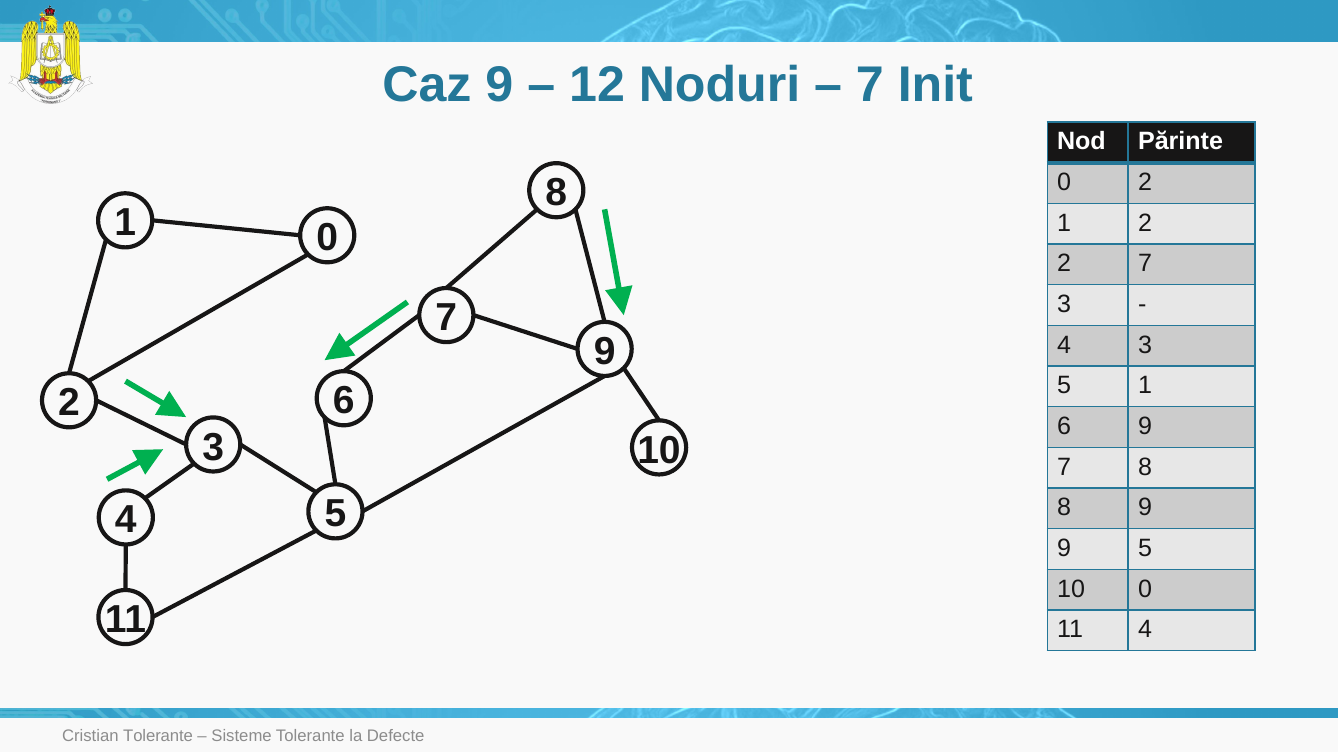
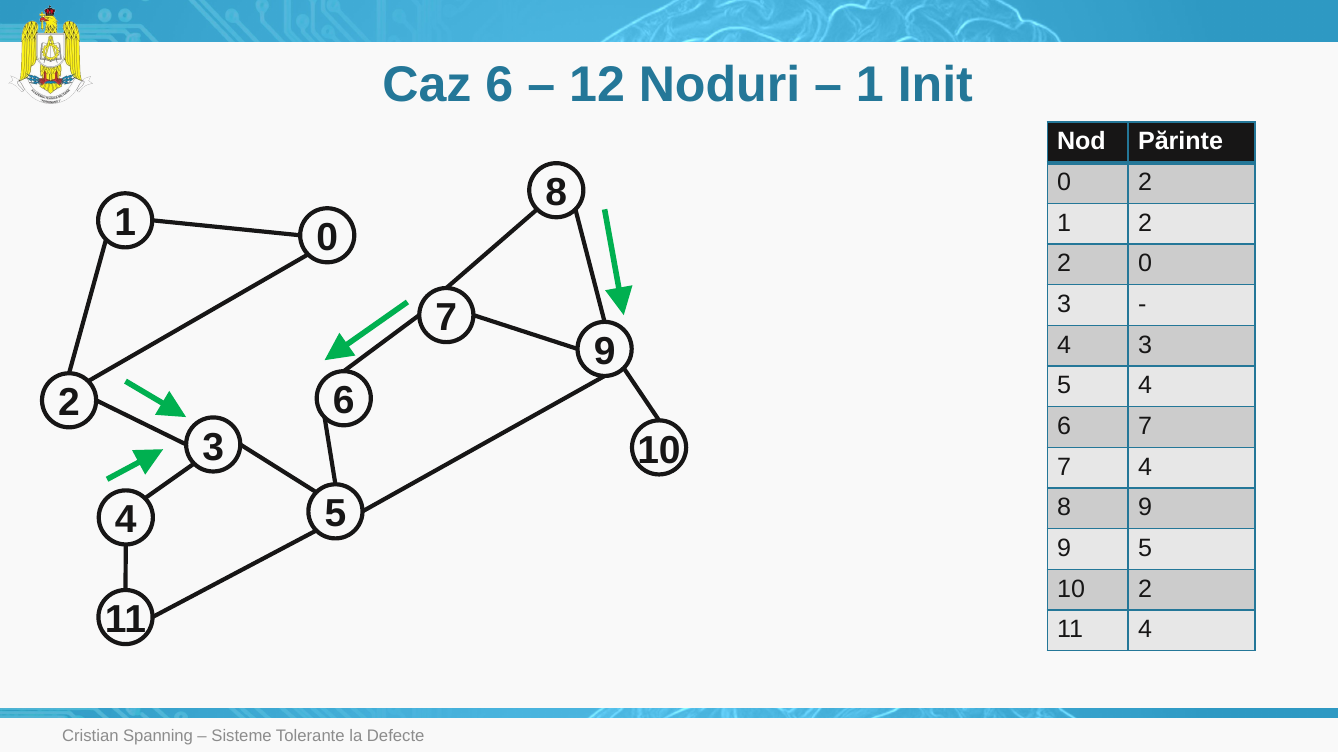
Caz 9: 9 -> 6 (499, 85)
7: 7 -> 1 (870, 85)
2 7: 7 -> 0 (1145, 264)
5 1: 1 -> 4 (1145, 386)
9: 9 -> 7 (1145, 426)
8: 8 -> 4 (1145, 467)
10 0: 0 -> 2 (1145, 589)
Cristian Tolerante: Tolerante -> Spanning (158, 736)
